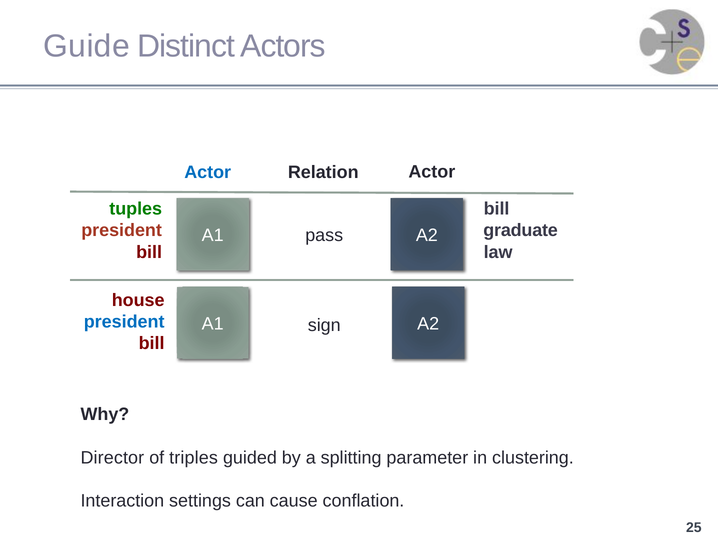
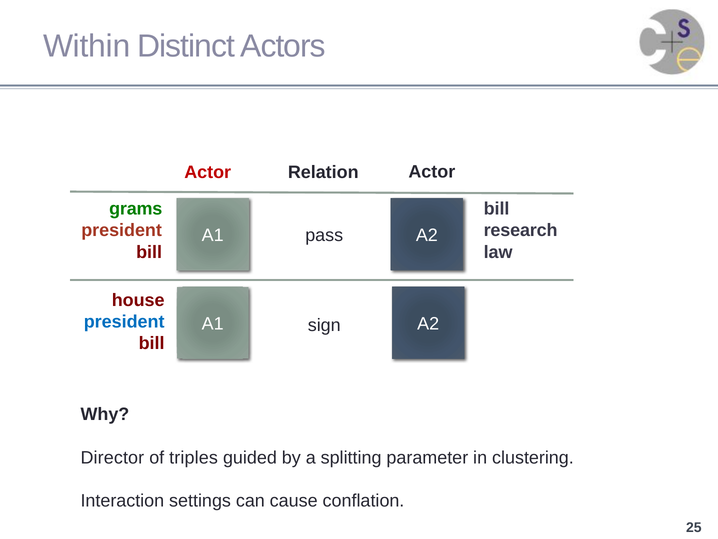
Guide: Guide -> Within (87, 46)
Actor colour: blue -> red (208, 172)
tuples: tuples -> grams (136, 209)
graduate: graduate -> research (521, 230)
